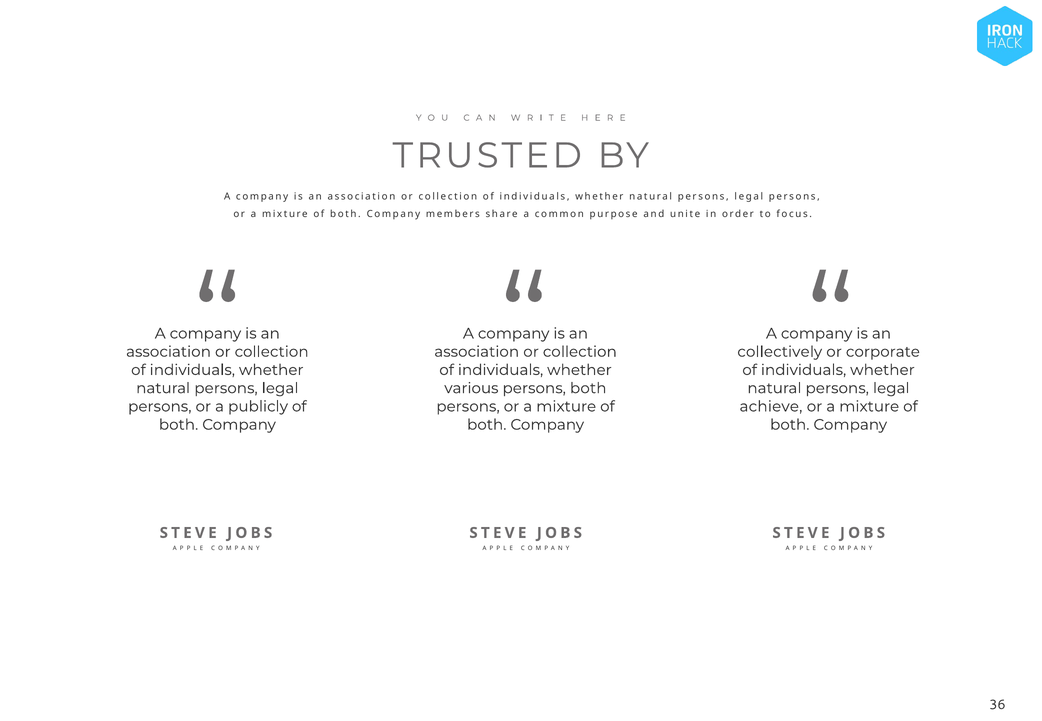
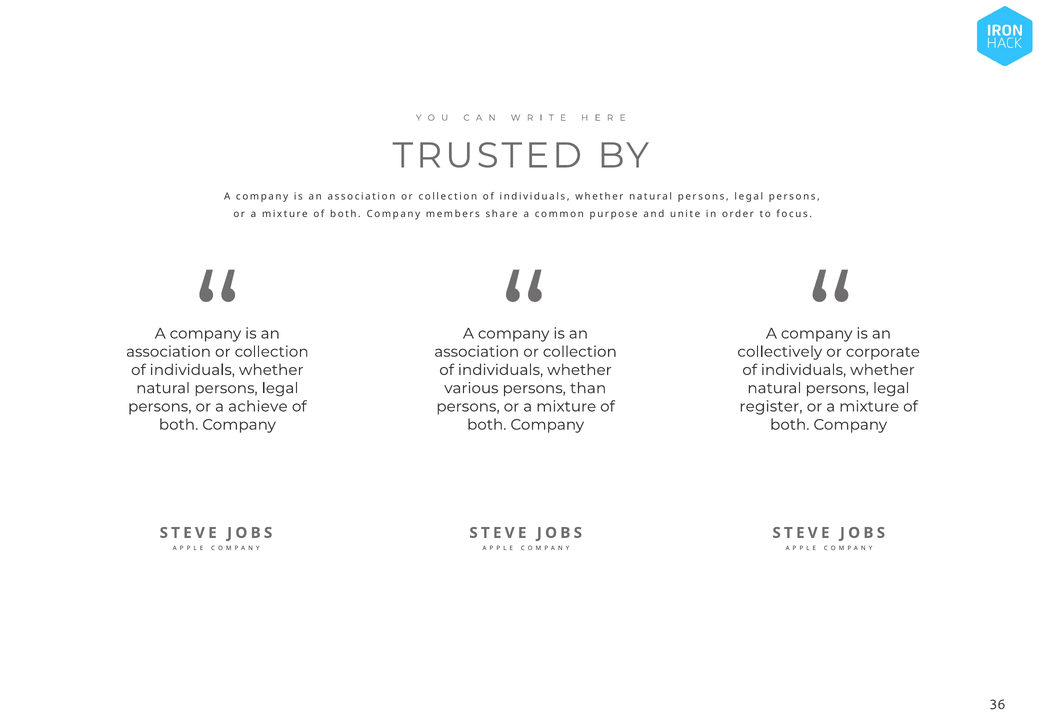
both: both -> than (588, 388)
publicly: publicly -> achieve (258, 407)
achieve: achieve -> register (771, 407)
